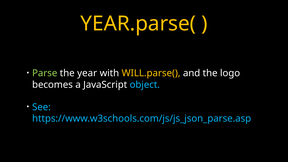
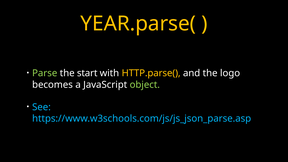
year: year -> start (87, 73)
WILL.parse(: WILL.parse( -> HTTP.parse( (151, 73)
object colour: light blue -> light green (145, 85)
